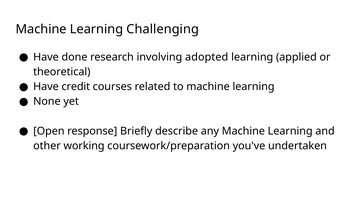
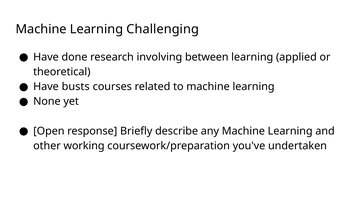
adopted: adopted -> between (207, 57)
credit: credit -> busts (76, 87)
